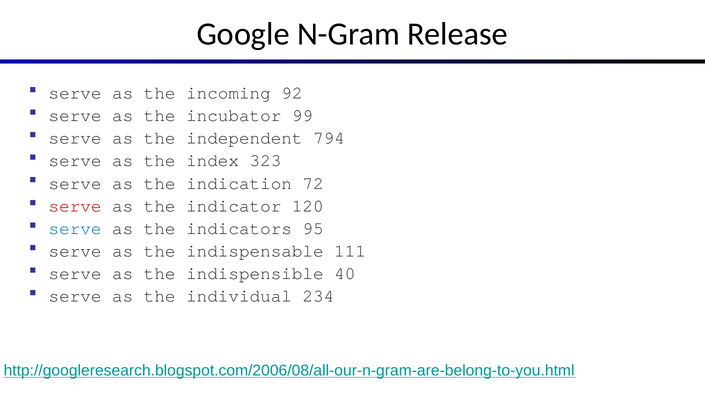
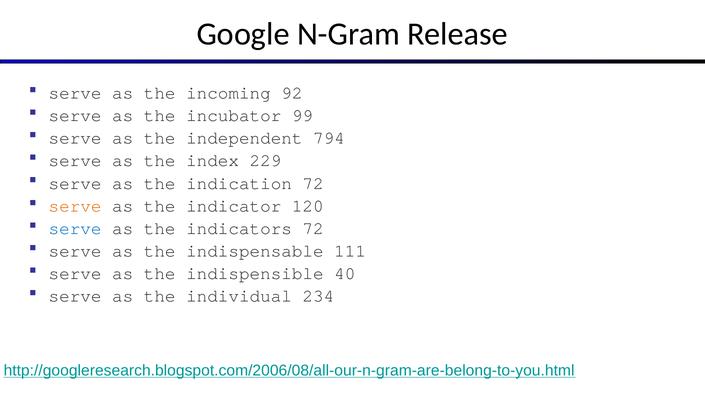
323: 323 -> 229 (265, 160)
serve colour: red -> orange (75, 206)
indicators 95: 95 -> 72 (313, 228)
